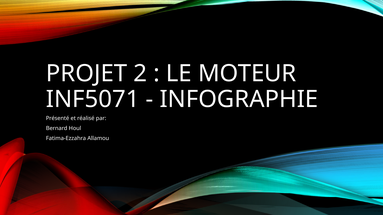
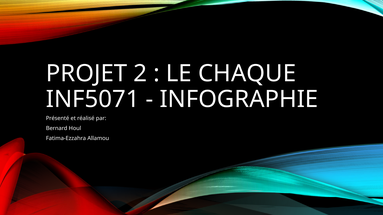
MOTEUR: MOTEUR -> CHAQUE (247, 74)
